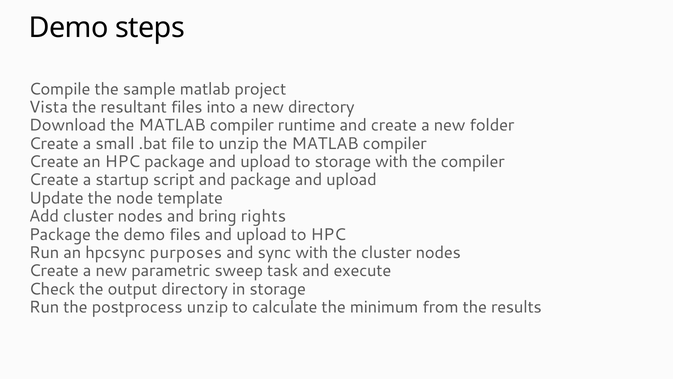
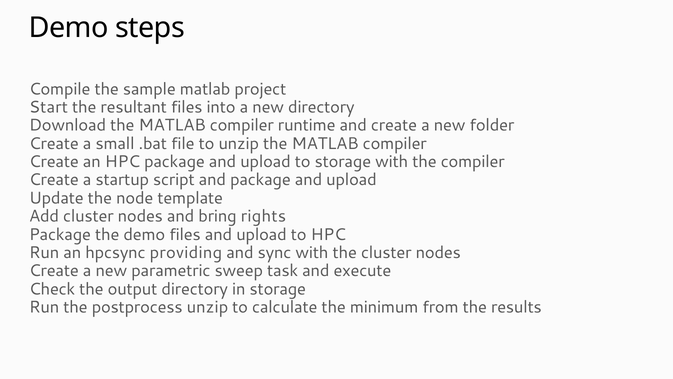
Vista: Vista -> Start (48, 107)
purposes: purposes -> providing (186, 252)
